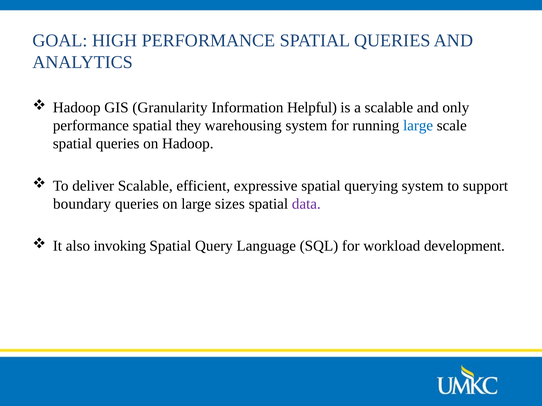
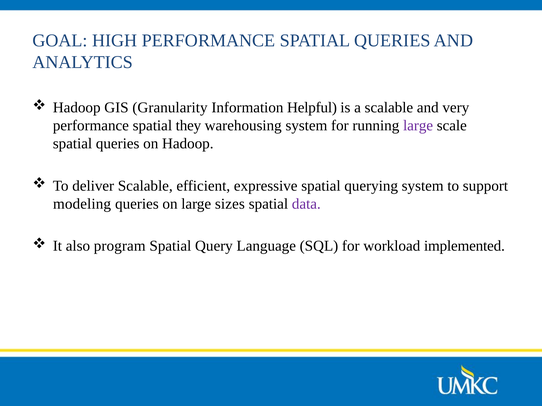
only: only -> very (456, 108)
large colour: blue -> purple (418, 126)
boundary: boundary -> modeling (82, 204)
invoking: invoking -> program (120, 246)
development: development -> implemented (464, 246)
